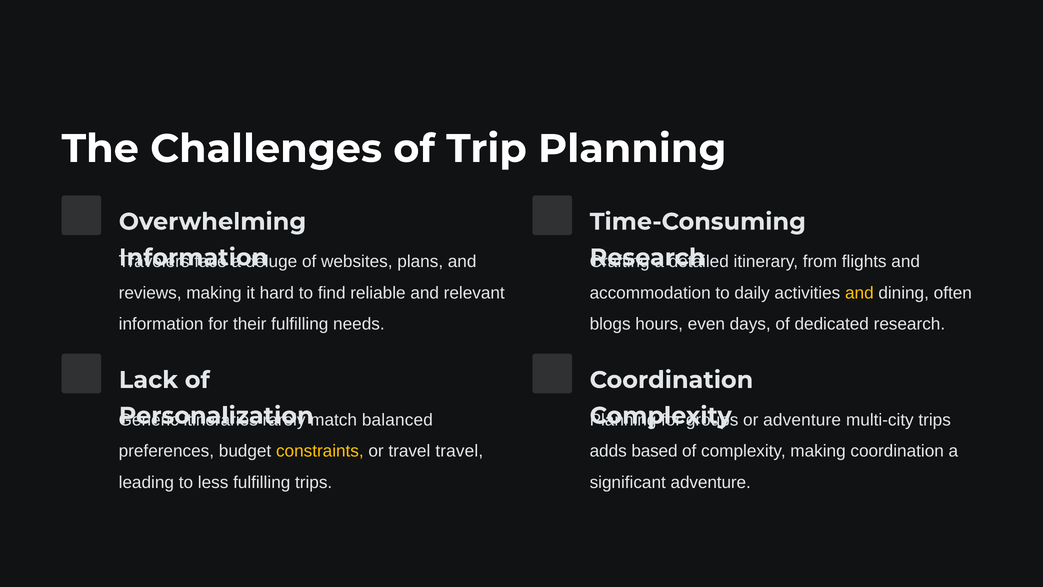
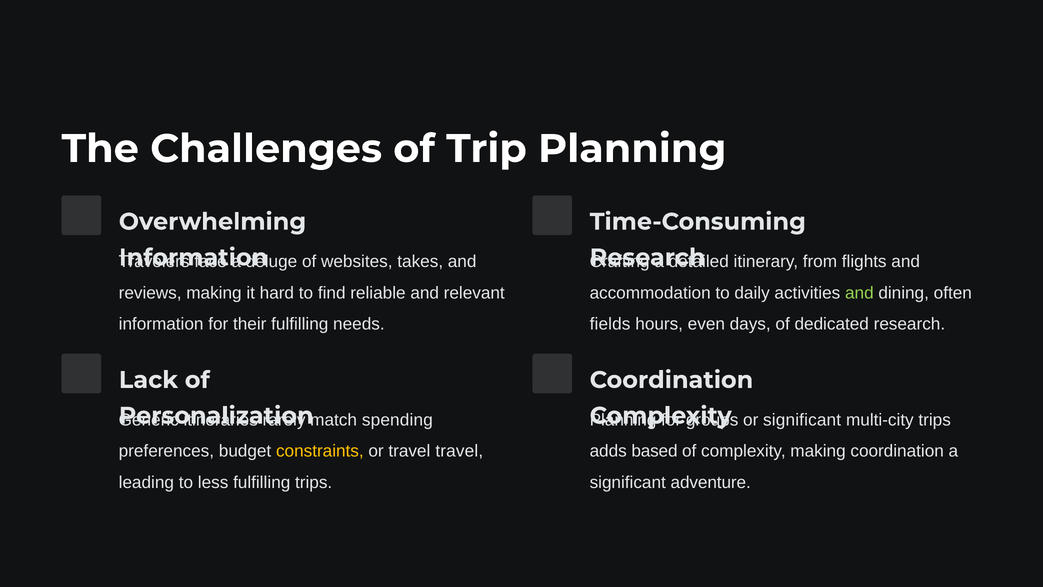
plans: plans -> takes (420, 261)
and colour: yellow -> light green (859, 293)
blogs: blogs -> fields (610, 324)
balanced: balanced -> spending (397, 420)
or adventure: adventure -> significant (802, 420)
